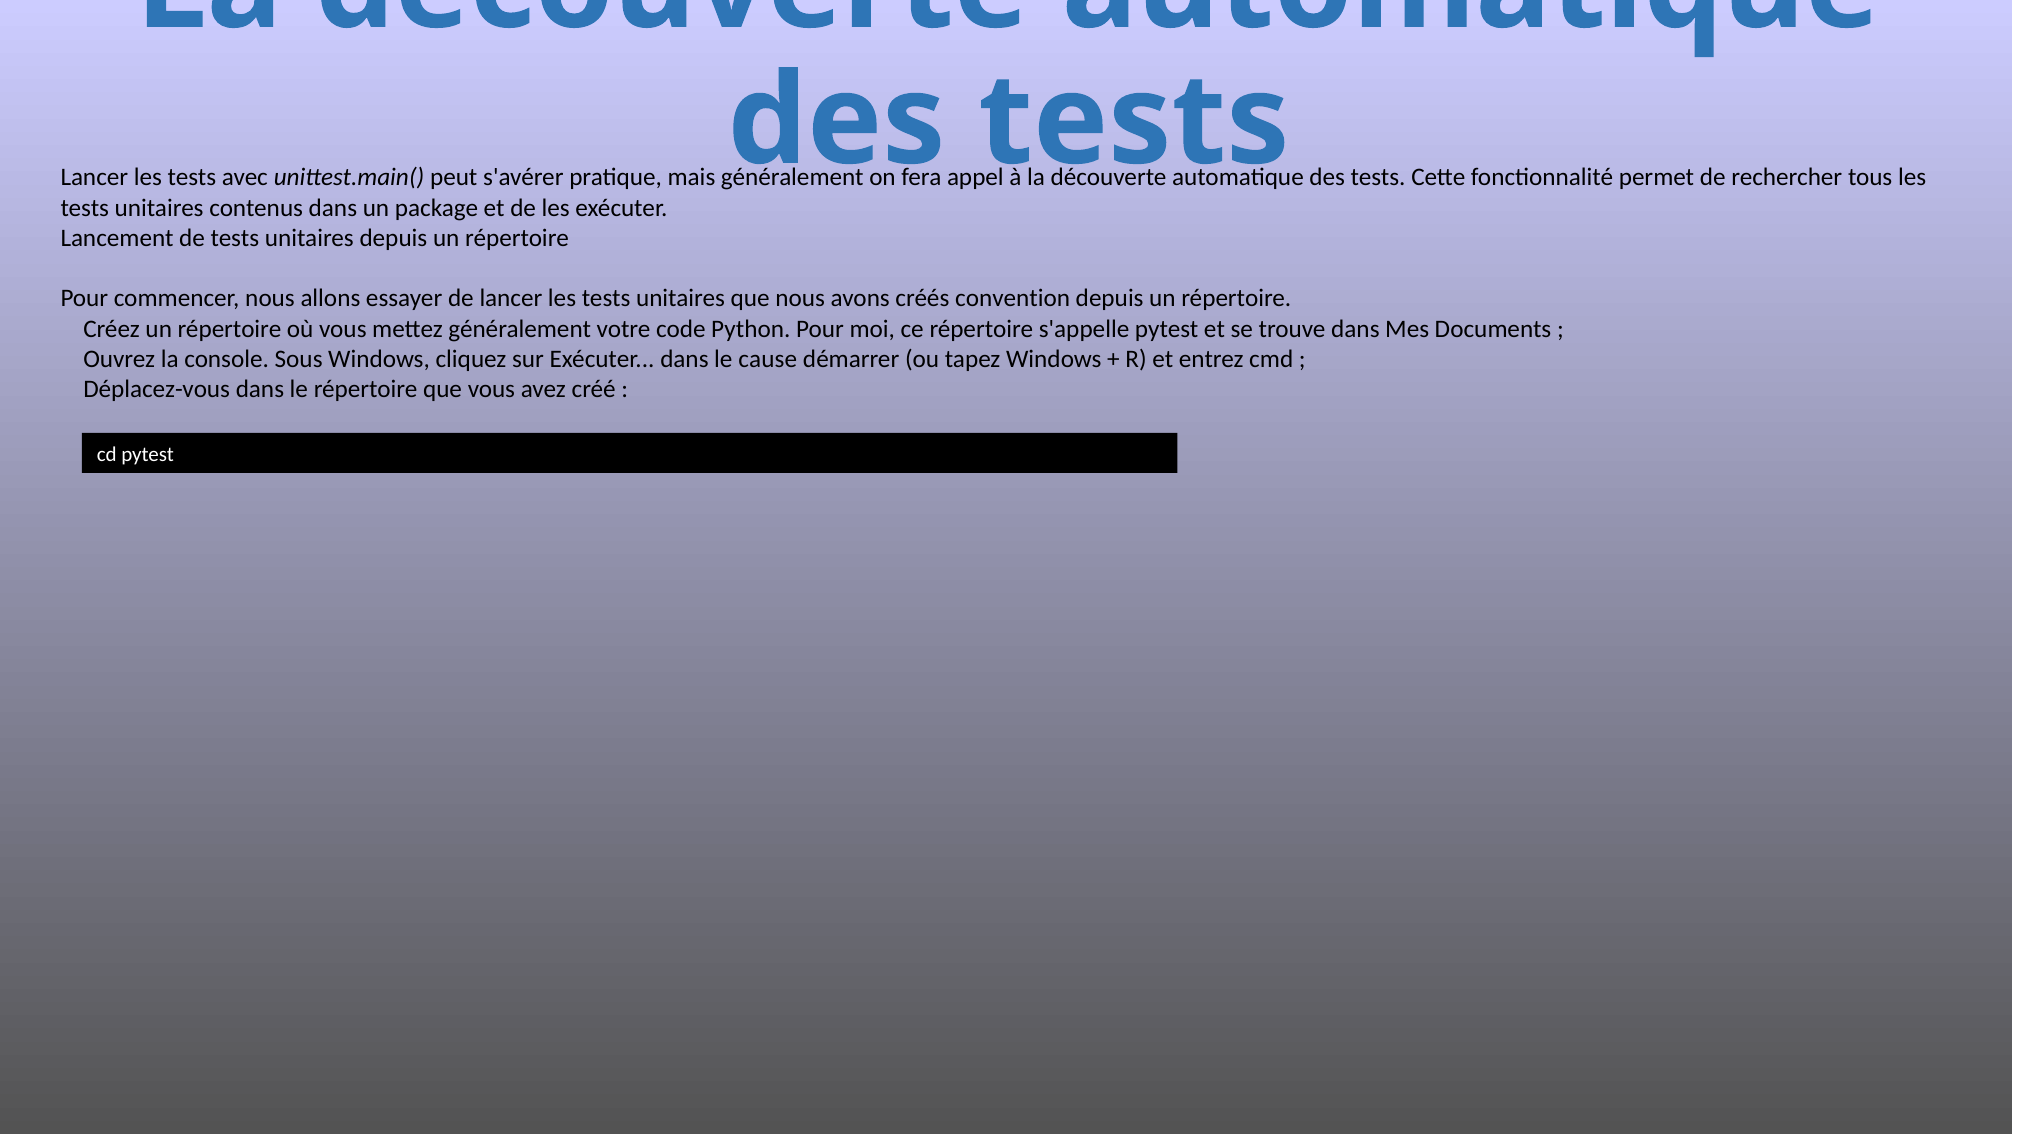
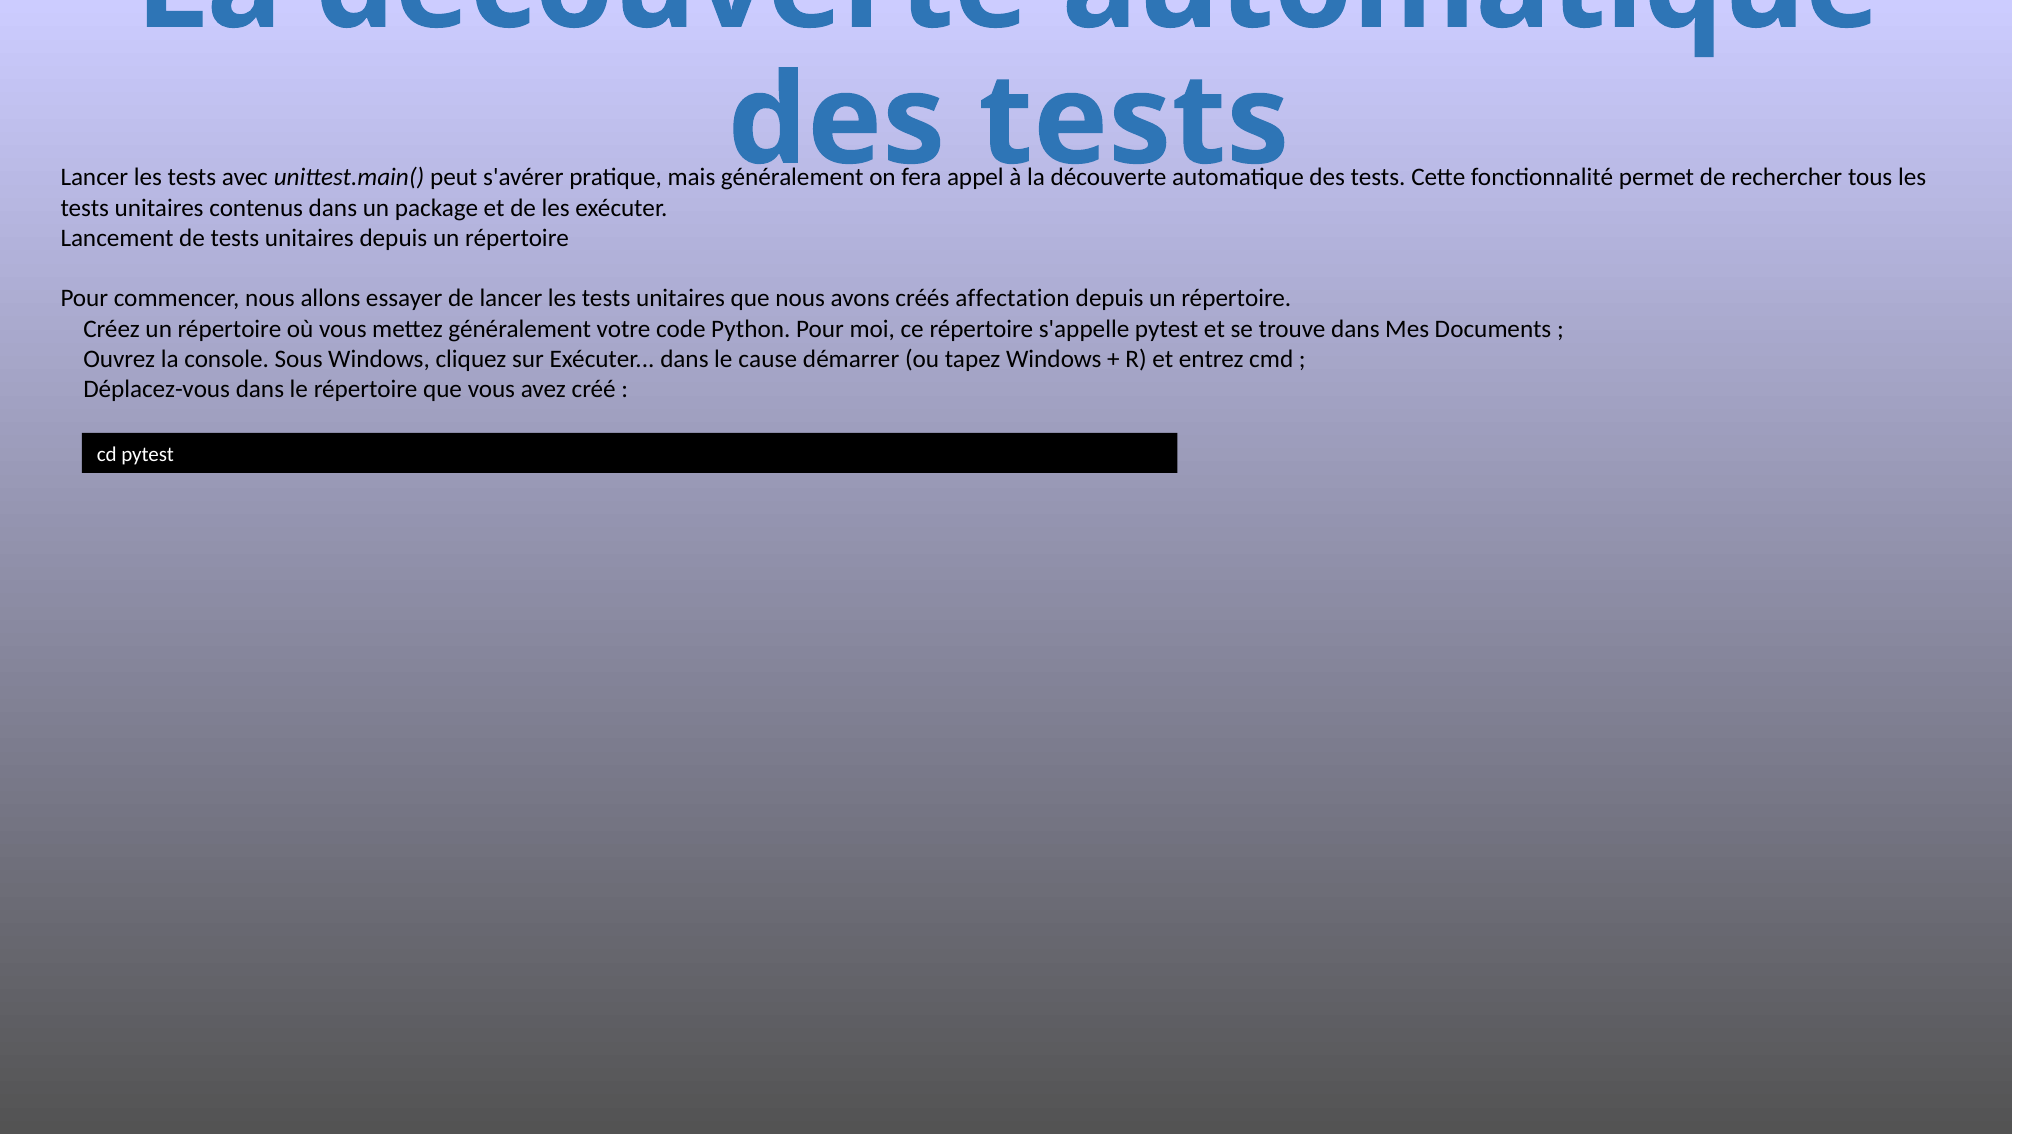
convention: convention -> affectation (1012, 299)
